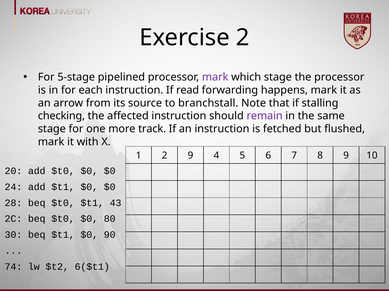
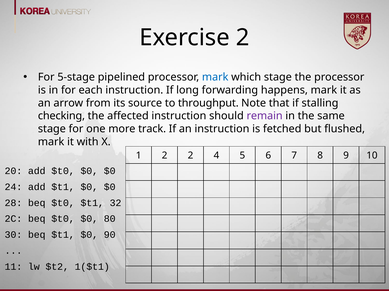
mark colour: purple -> blue (215, 77)
read: read -> long (188, 90)
branchstall: branchstall -> throughput (208, 103)
2 9: 9 -> 2 (190, 156)
43: 43 -> 32 (116, 203)
74: 74 -> 11 (13, 267)
6($t1: 6($t1 -> 1($t1 (92, 267)
